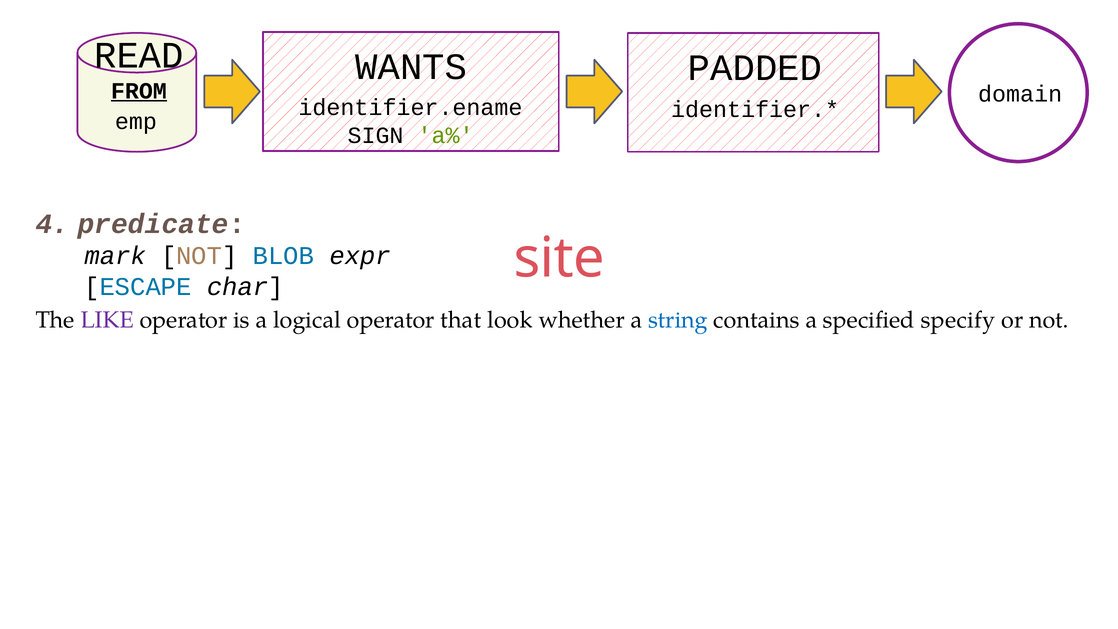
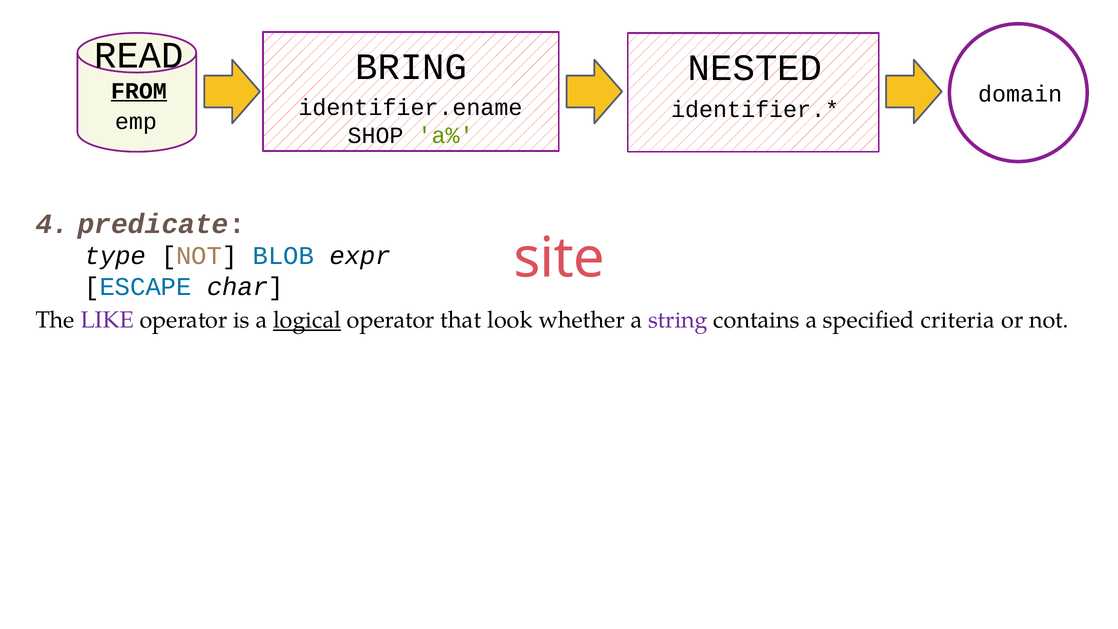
WANTS: WANTS -> BRING (411, 67)
PADDED: PADDED -> NESTED (755, 68)
SIGN: SIGN -> SHOP (376, 136)
mark: mark -> type (115, 256)
logical underline: none -> present (307, 320)
string colour: blue -> purple (678, 320)
specify: specify -> criteria (958, 320)
